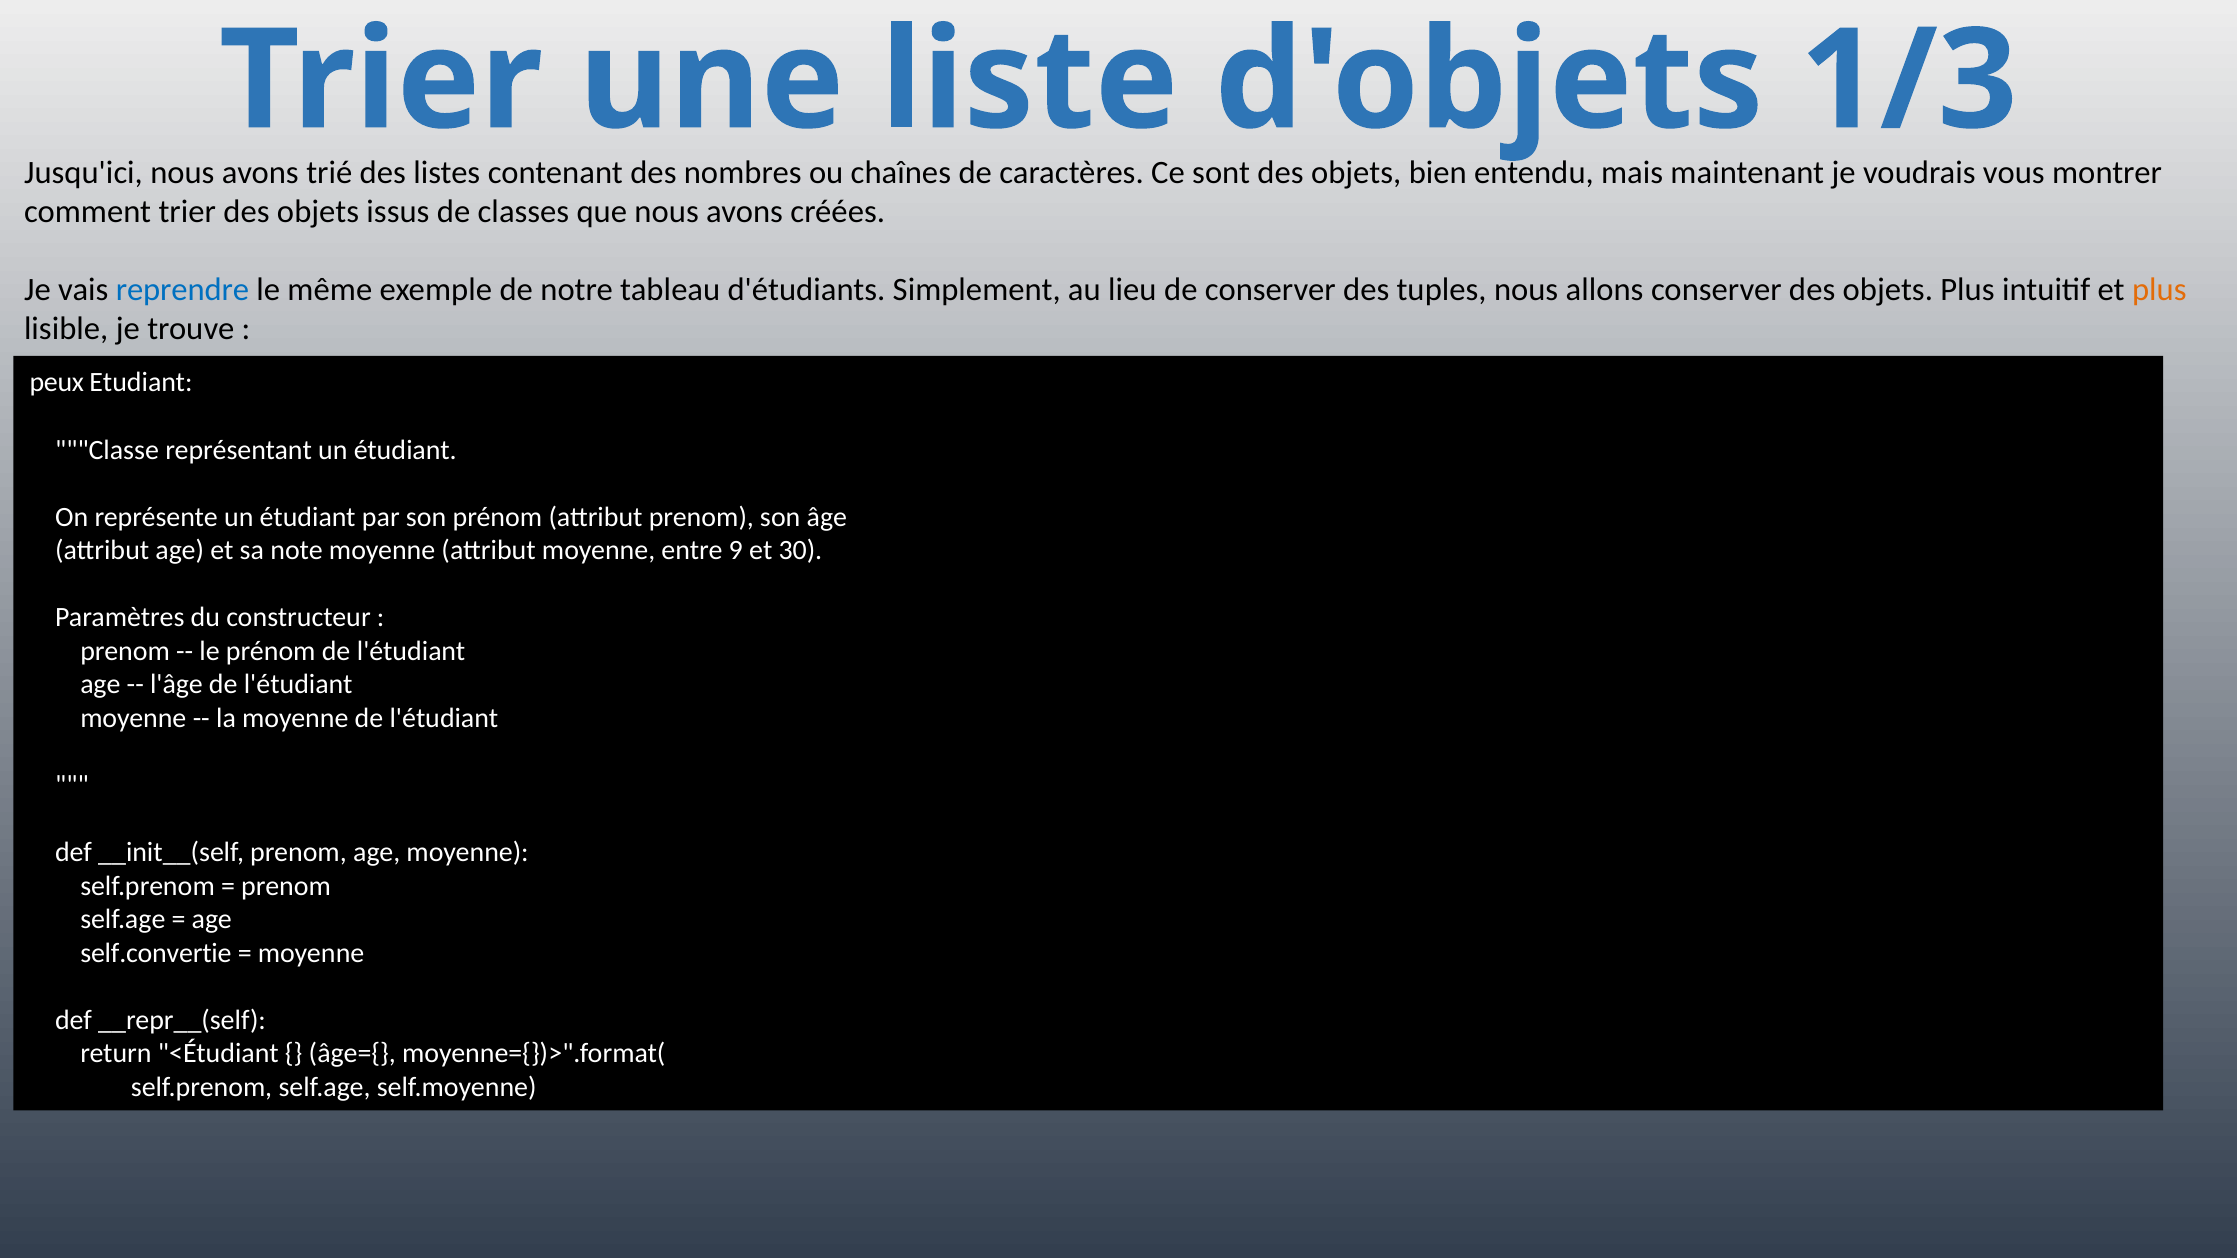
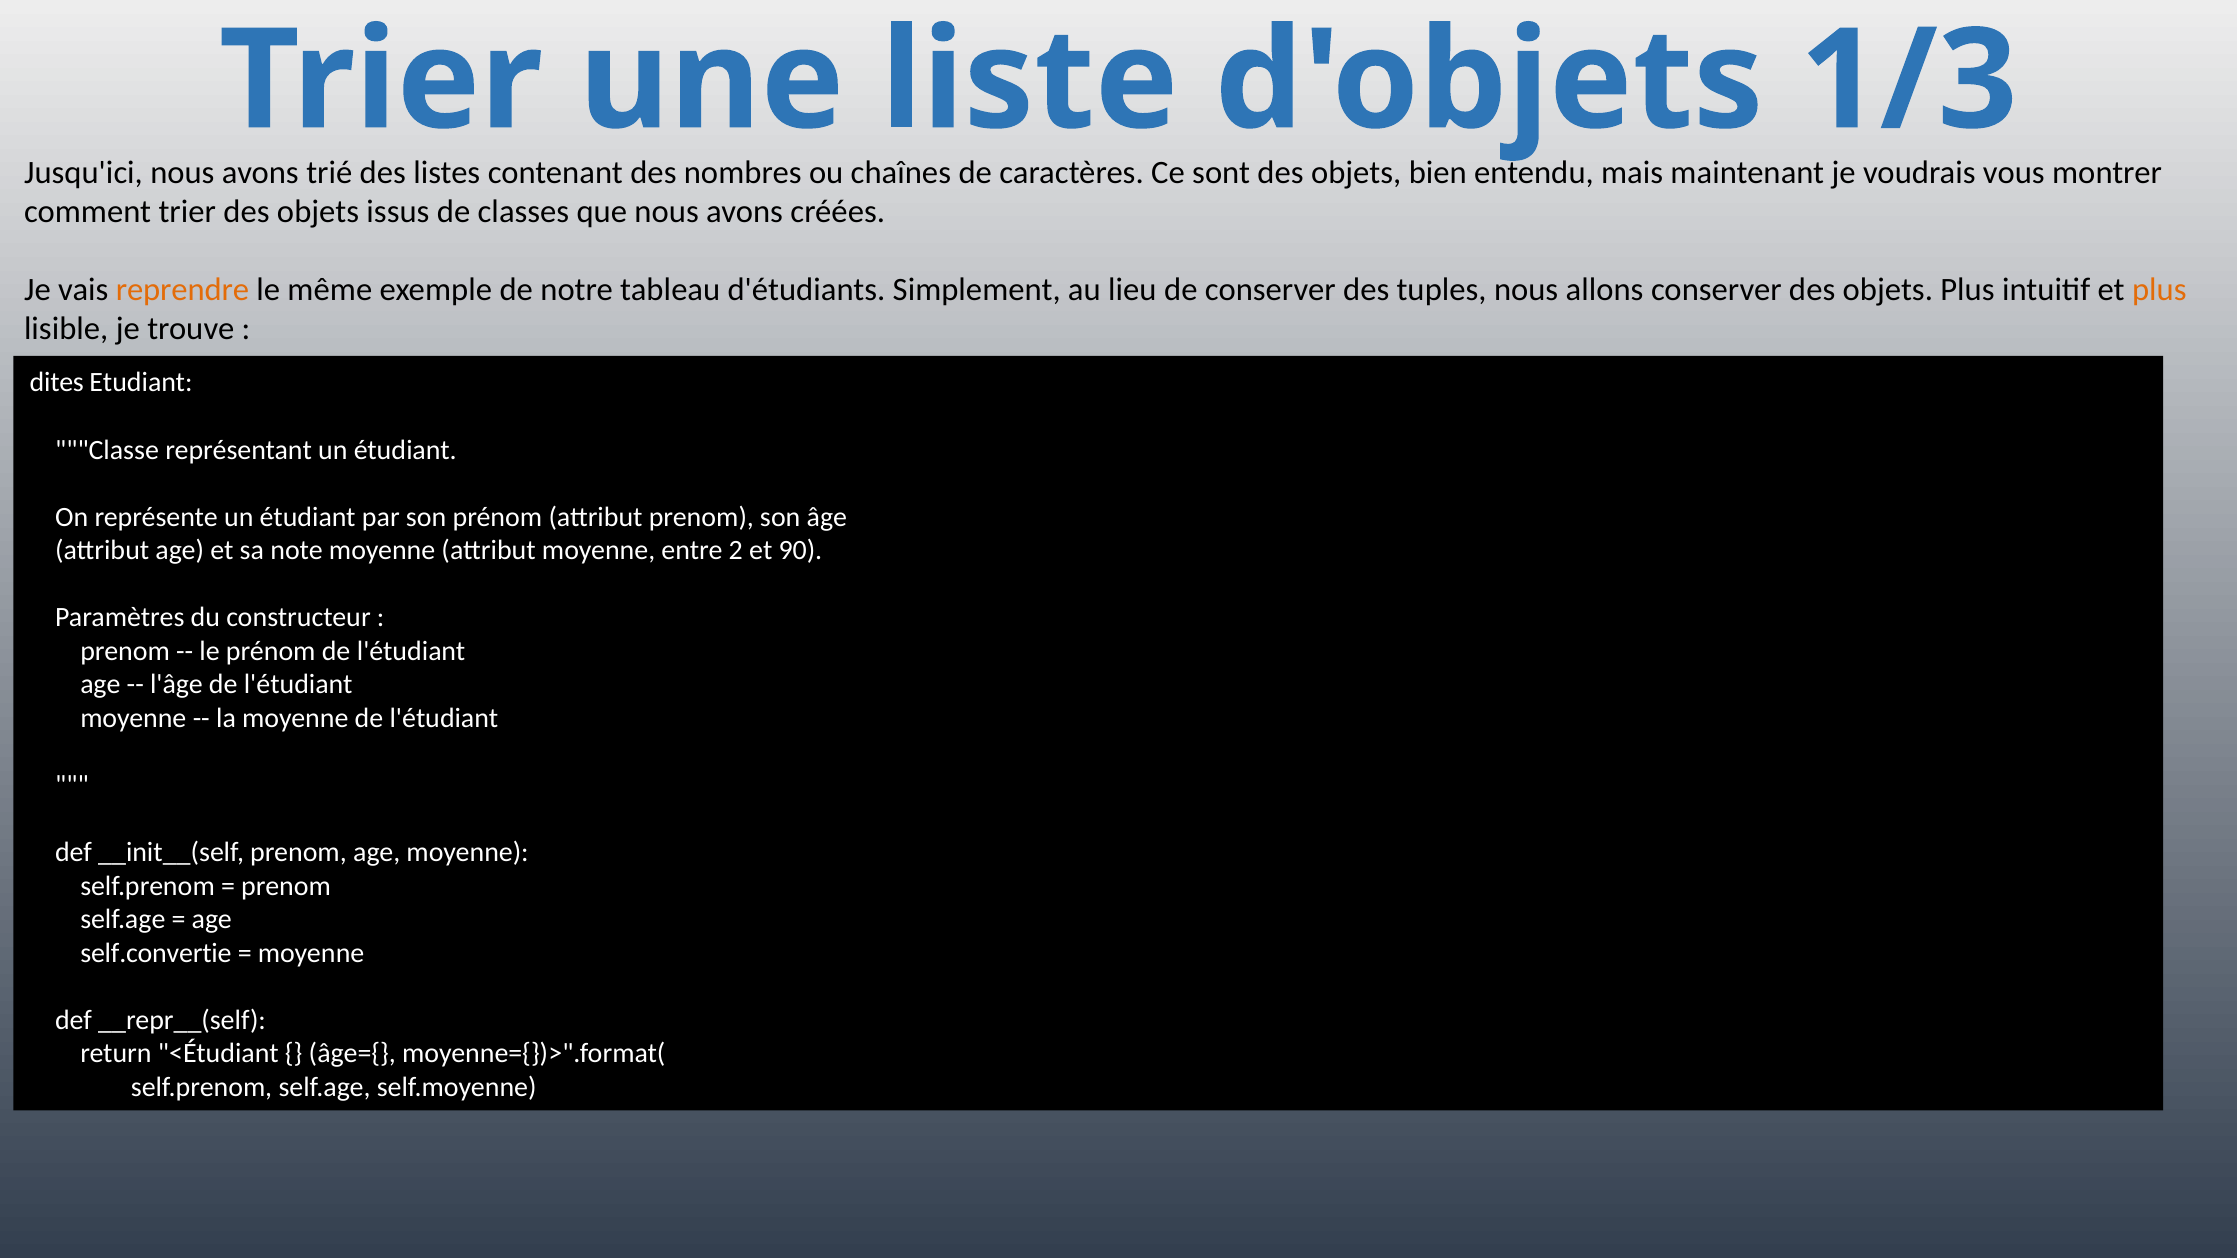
reprendre colour: blue -> orange (182, 290)
peux: peux -> dites (57, 383)
9: 9 -> 2 (736, 551)
30: 30 -> 90 (800, 551)
